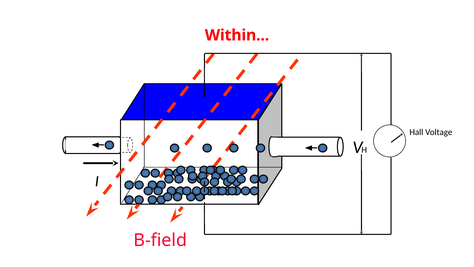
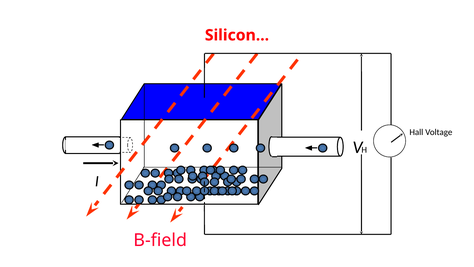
Within: Within -> Silicon (237, 35)
